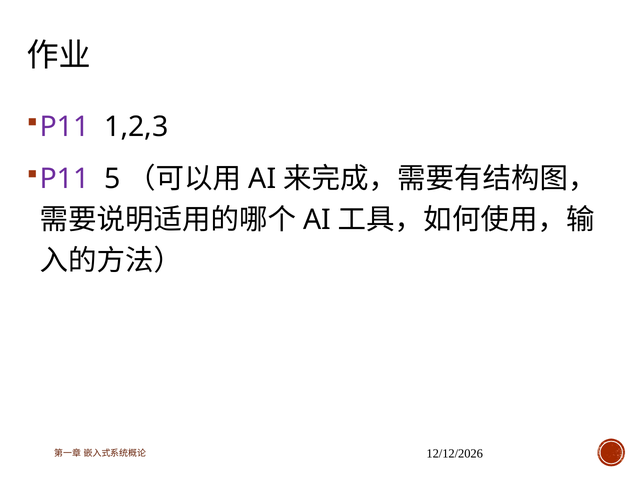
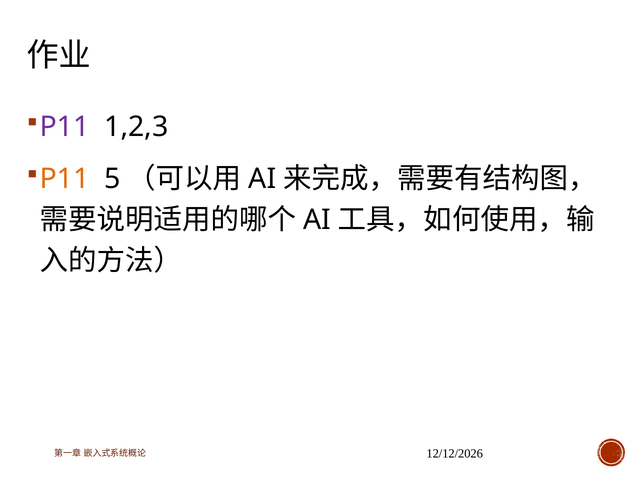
P11 colour: purple -> orange (65, 179)
